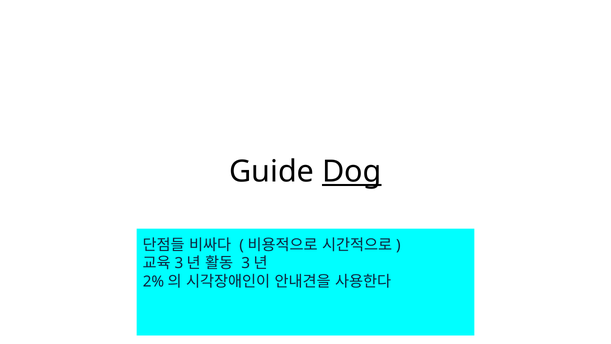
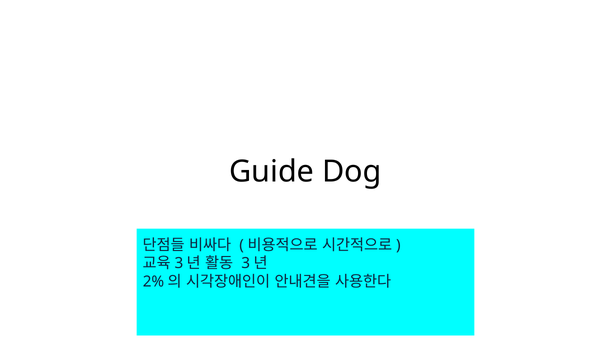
Dog underline: present -> none (352, 172)
